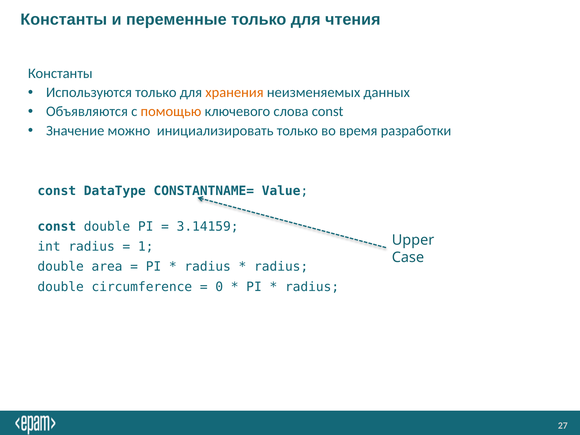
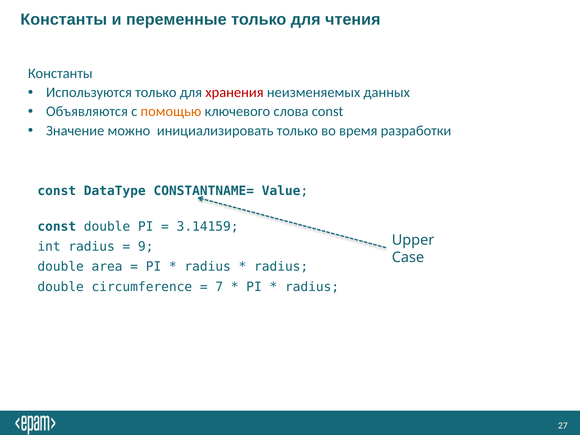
хранения colour: orange -> red (234, 92)
1: 1 -> 9 (146, 247)
0: 0 -> 7 (219, 287)
